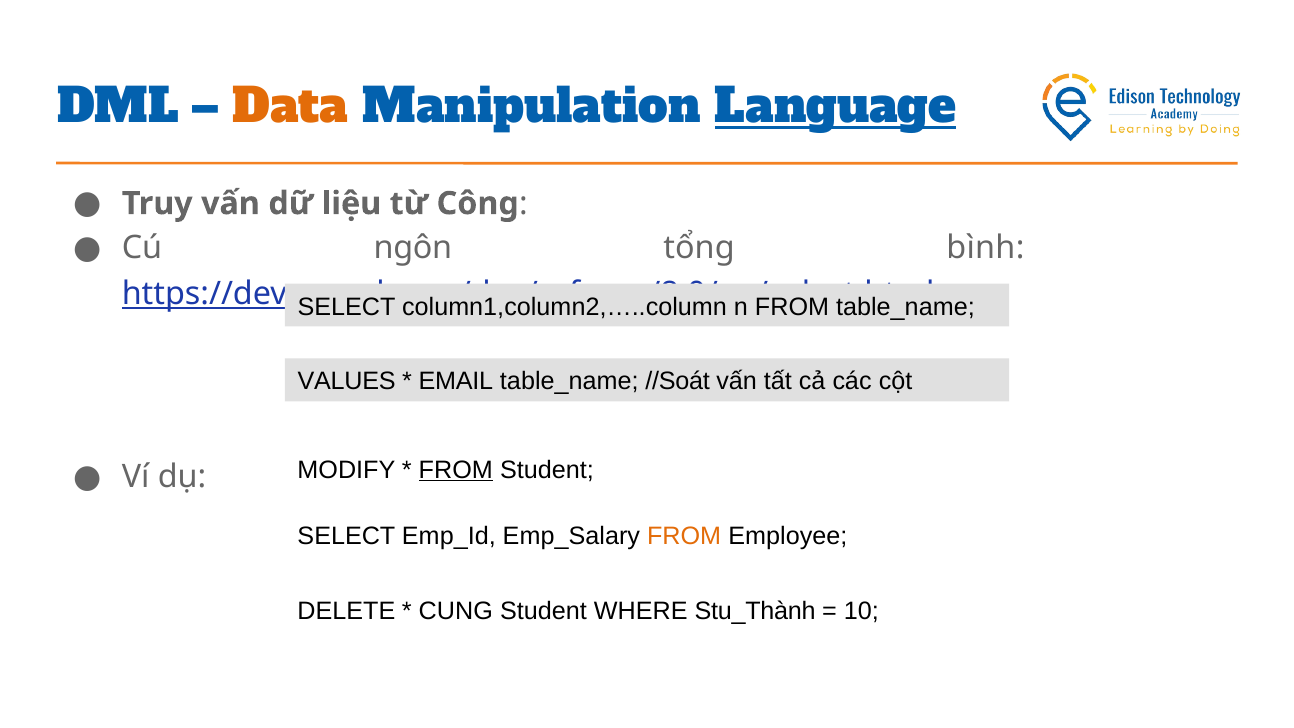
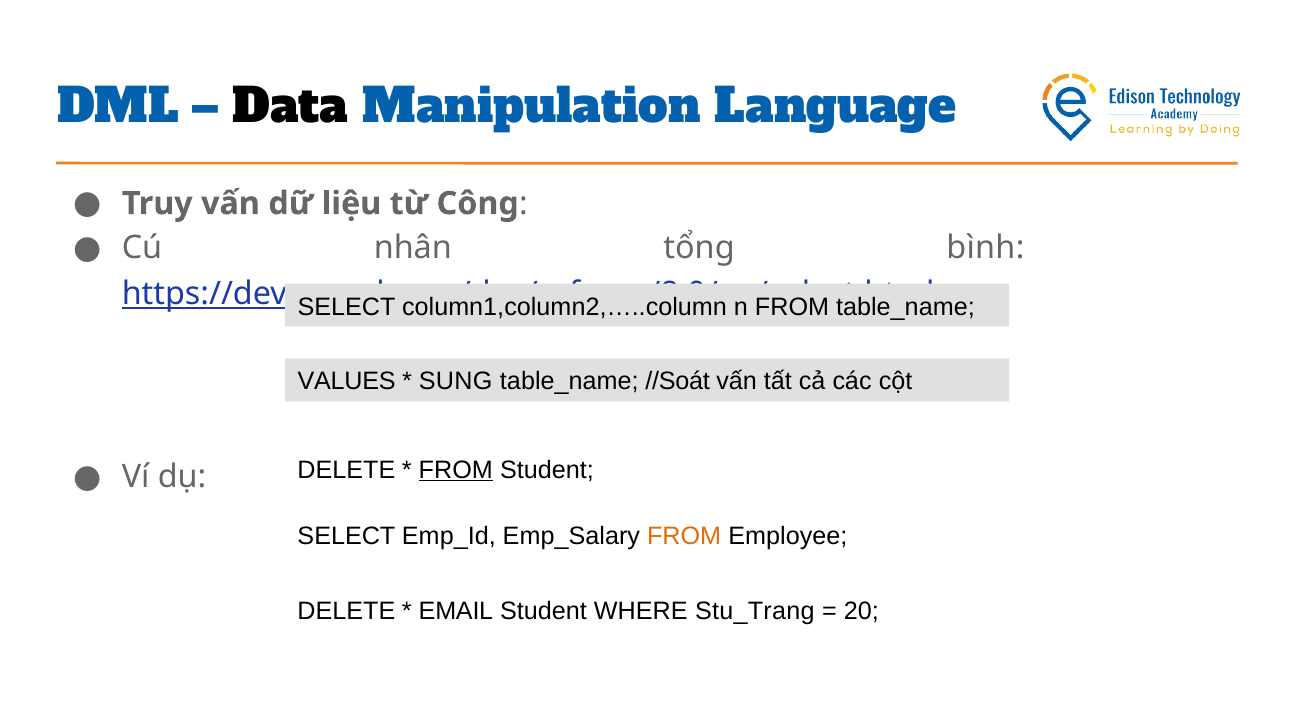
Data colour: orange -> black (291, 107)
Language underline: present -> none (836, 107)
ngôn: ngôn -> nhân (413, 248)
EMAIL: EMAIL -> SUNG (456, 382)
MODIFY: MODIFY -> DELETE (346, 470)
CUNG: CUNG -> EMAIL (456, 611)
Stu_Thành: Stu_Thành -> Stu_Trang (755, 611)
10: 10 -> 20 (861, 611)
